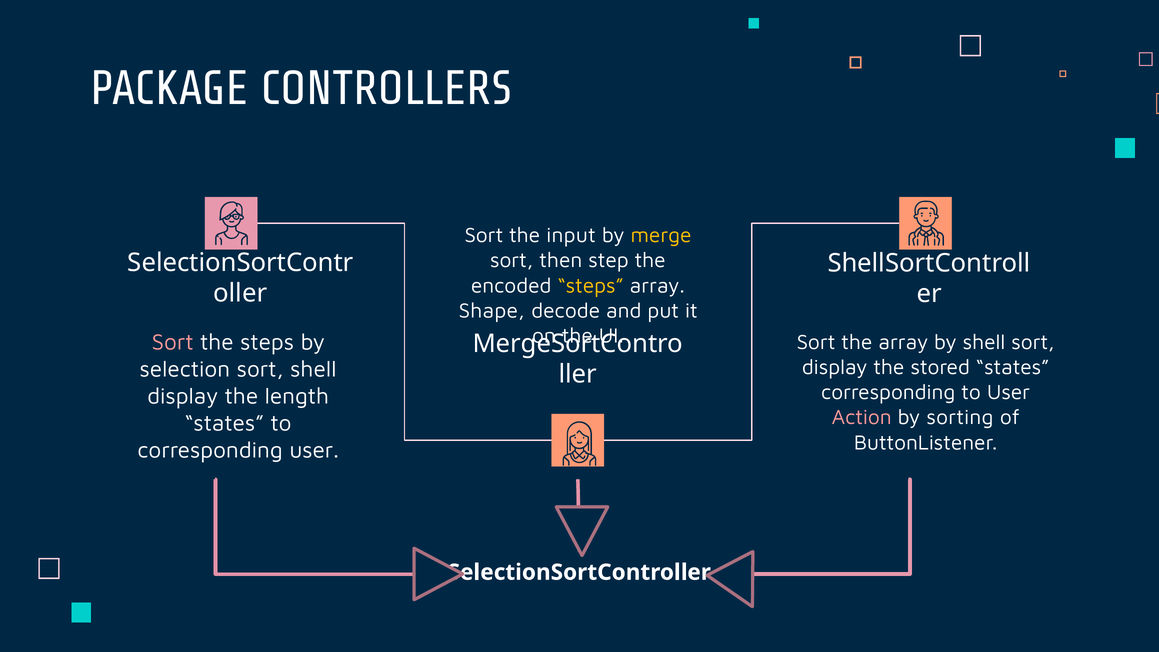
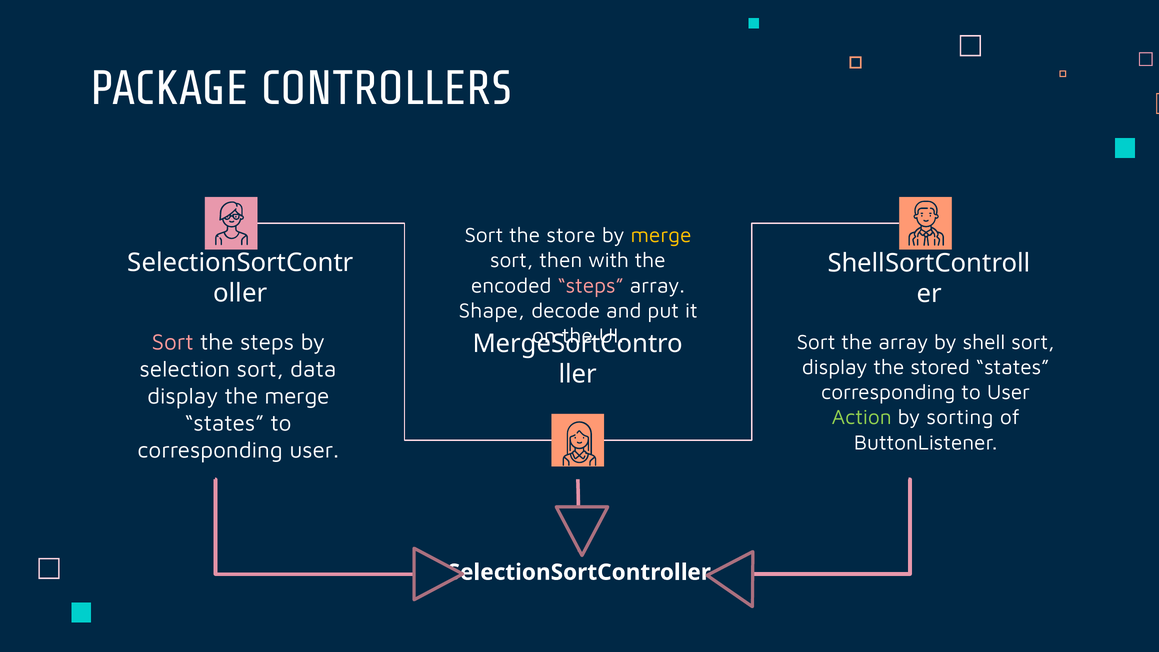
input: input -> store (571, 235)
step: step -> with (609, 260)
steps colour: yellow -> pink (591, 286)
sort shell: shell -> data (313, 369)
the length: length -> merge (297, 396)
Action colour: pink -> light green (862, 418)
